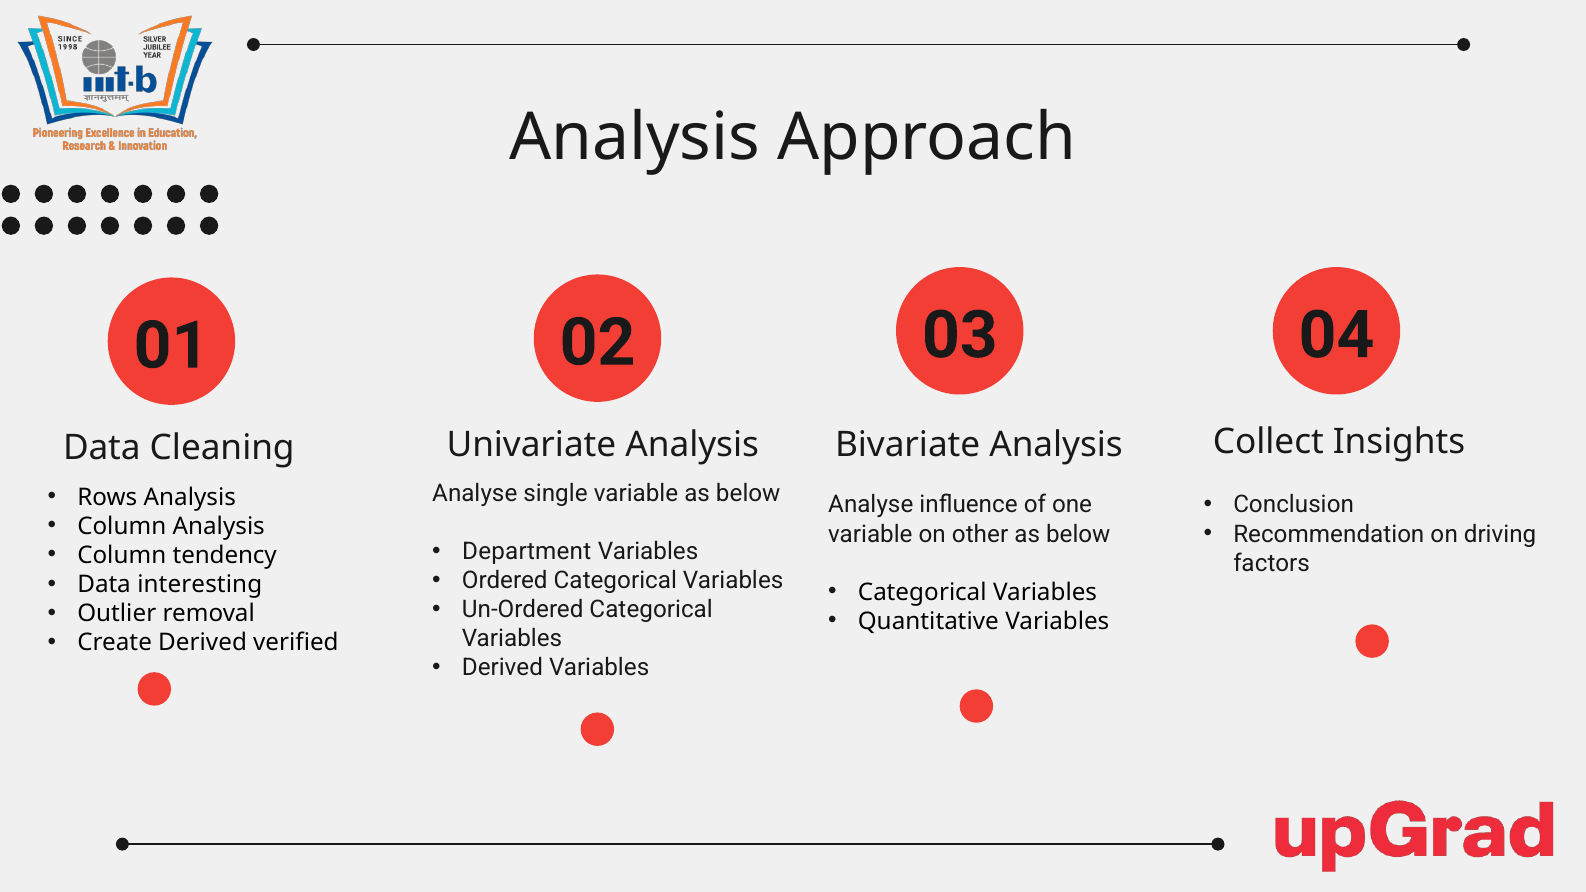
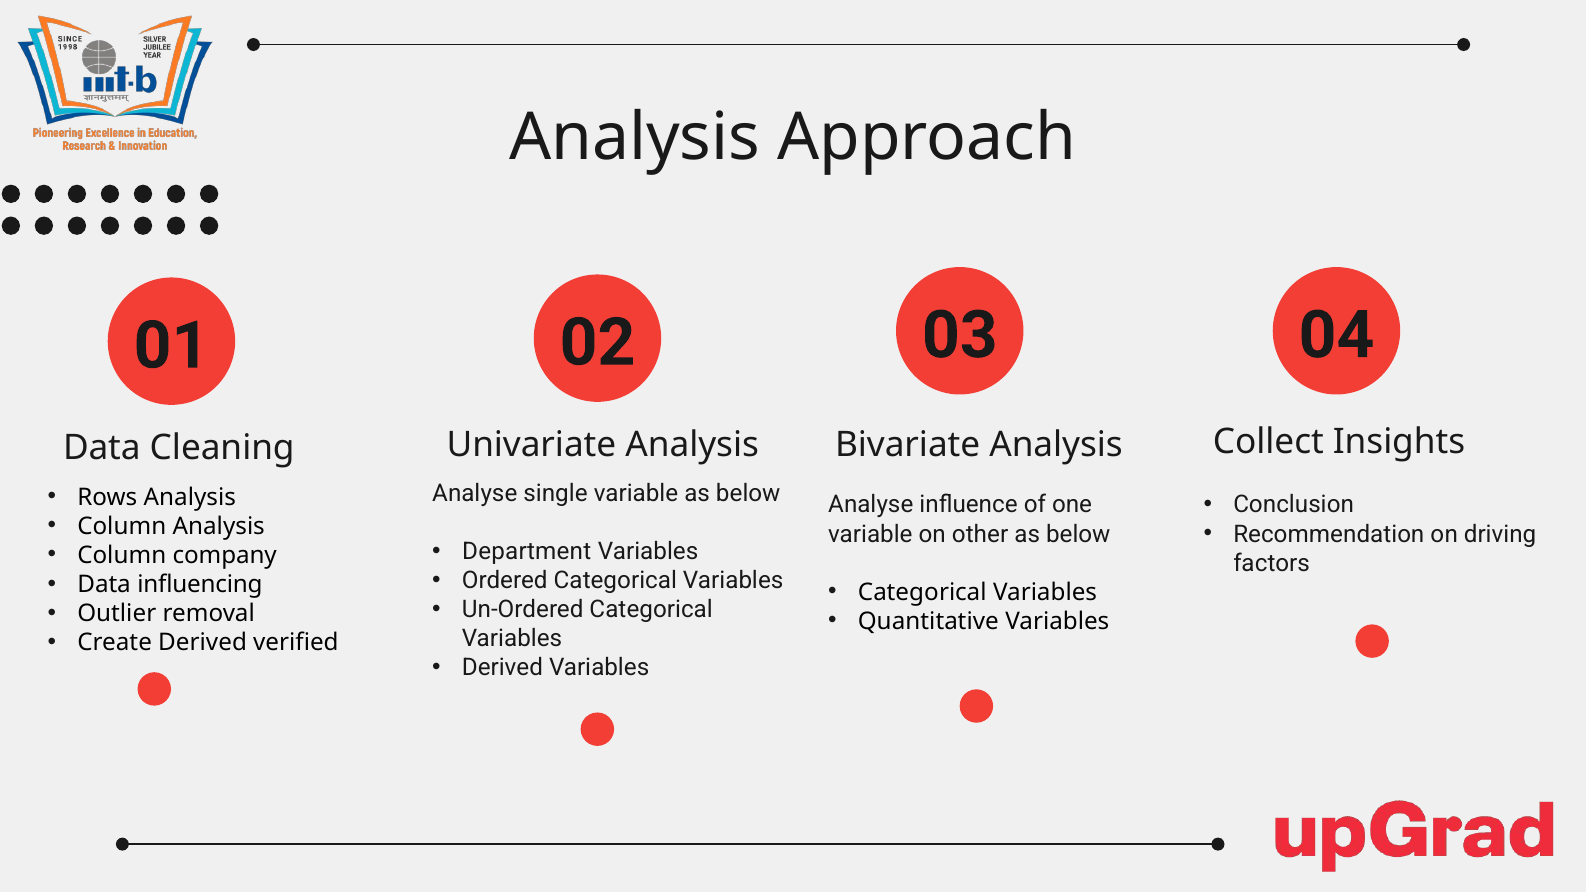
tendency: tendency -> company (225, 555)
interesting: interesting -> influencing (200, 585)
